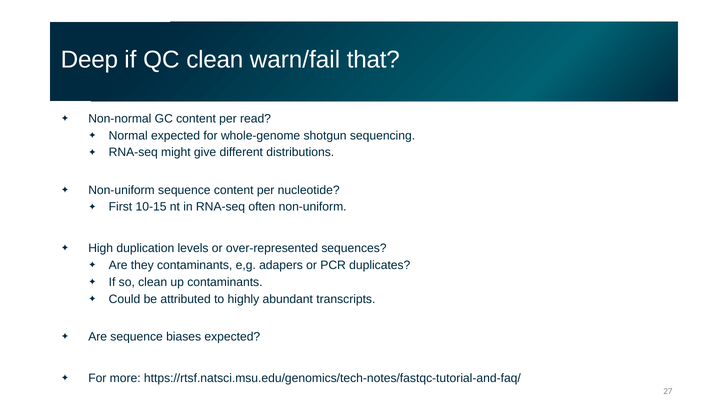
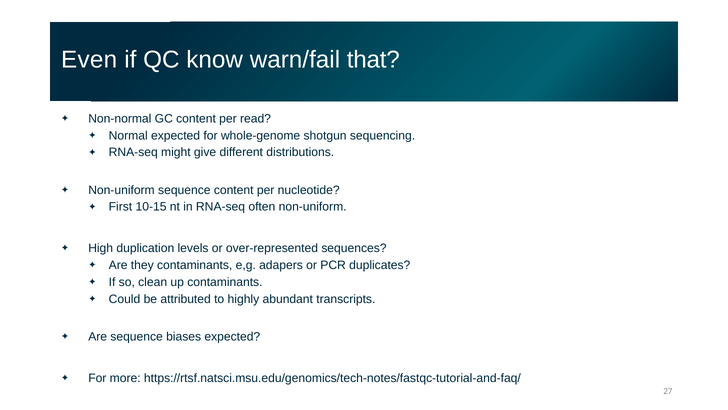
Deep: Deep -> Even (89, 60)
QC clean: clean -> know (215, 60)
